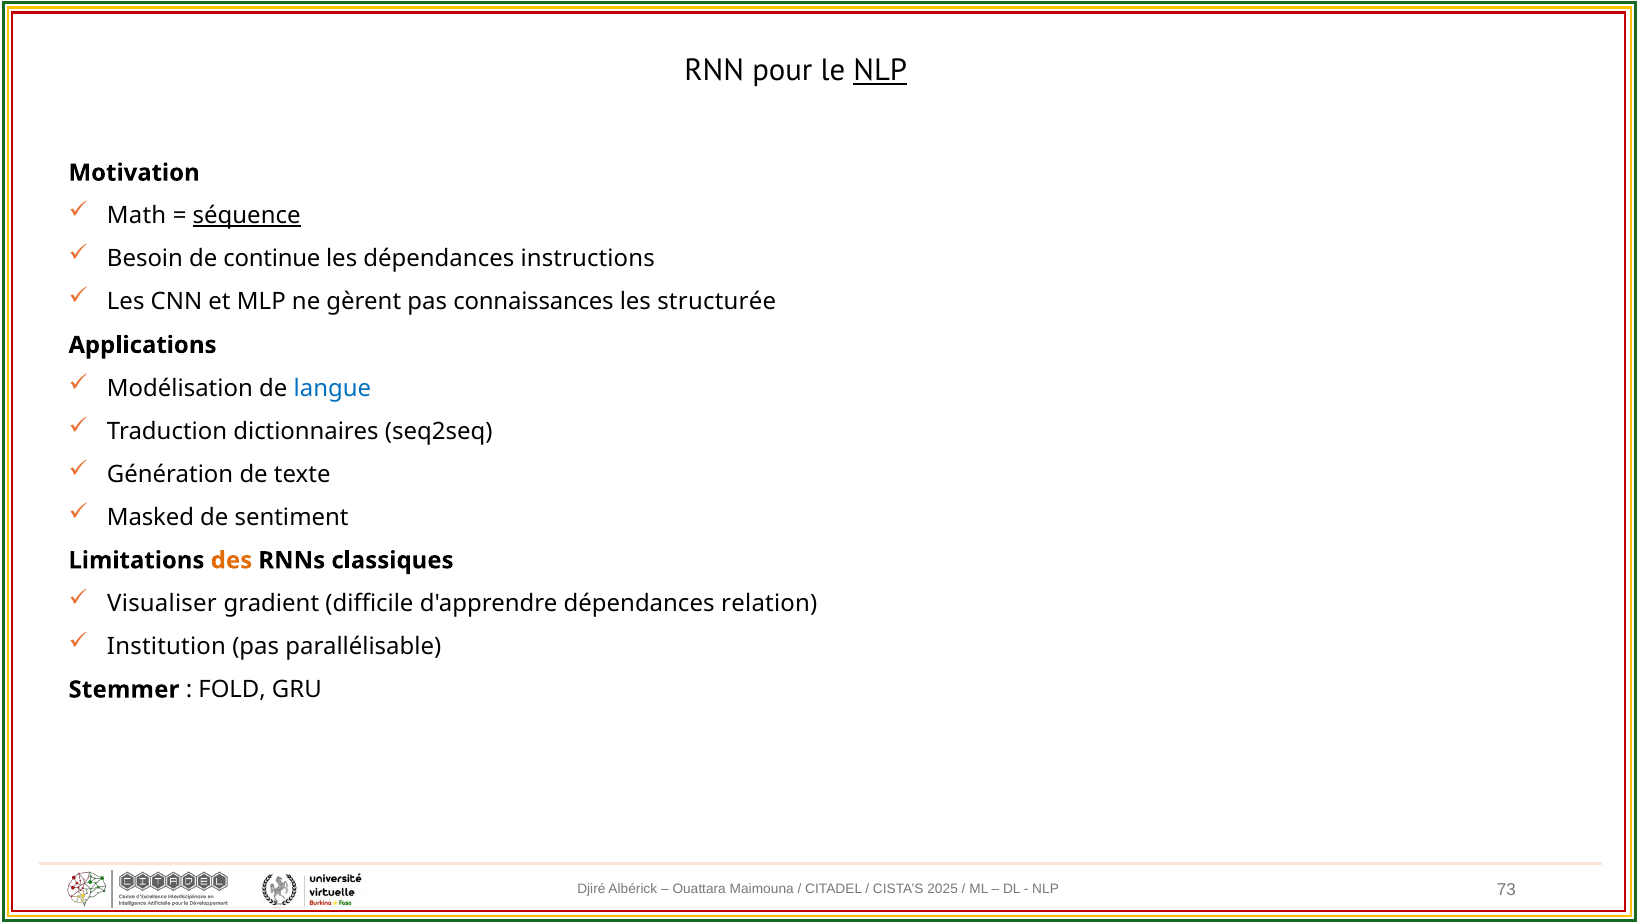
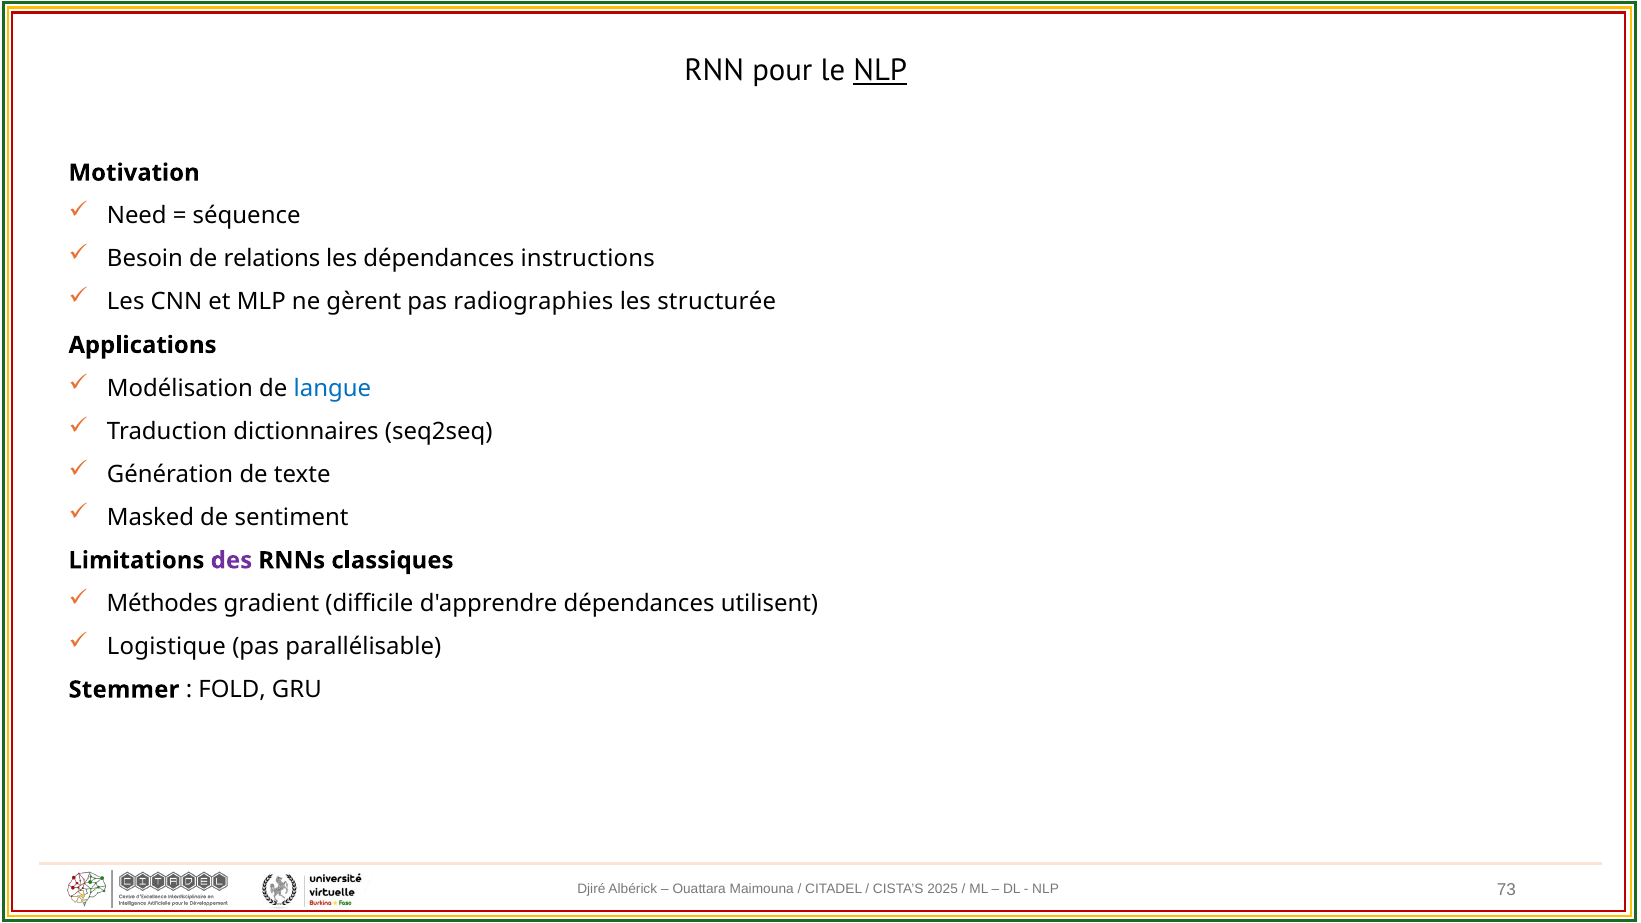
Math: Math -> Need (137, 216)
séquence underline: present -> none (247, 216)
continue: continue -> relations (272, 259)
connaissances: connaissances -> radiographies (533, 302)
des colour: orange -> purple (231, 560)
Visualiser: Visualiser -> Méthodes (162, 604)
relation: relation -> utilisent (769, 604)
Institution: Institution -> Logistique (166, 647)
